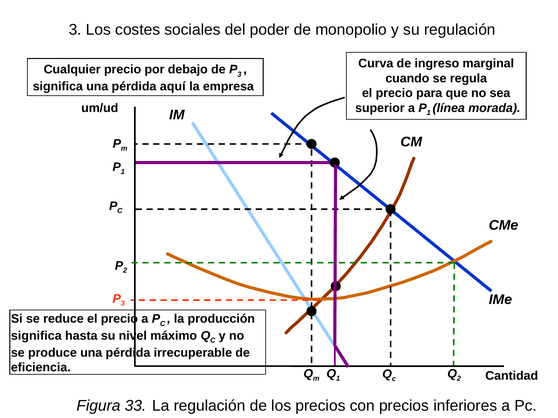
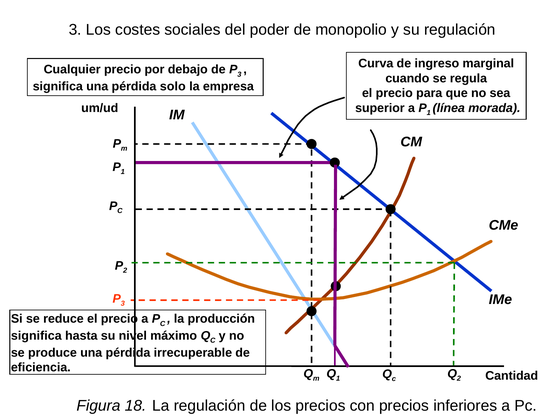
aquí: aquí -> solo (173, 87)
33: 33 -> 18 (135, 406)
